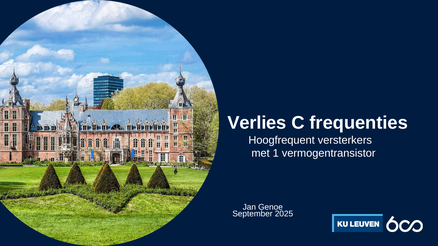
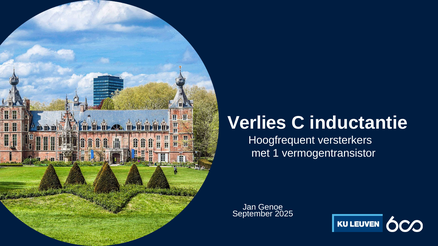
frequenties: frequenties -> inductantie (359, 123)
